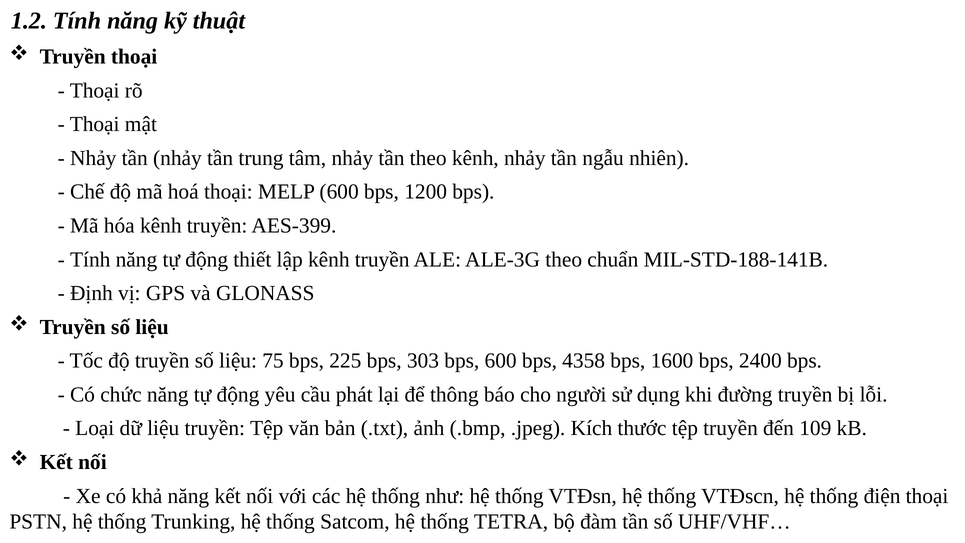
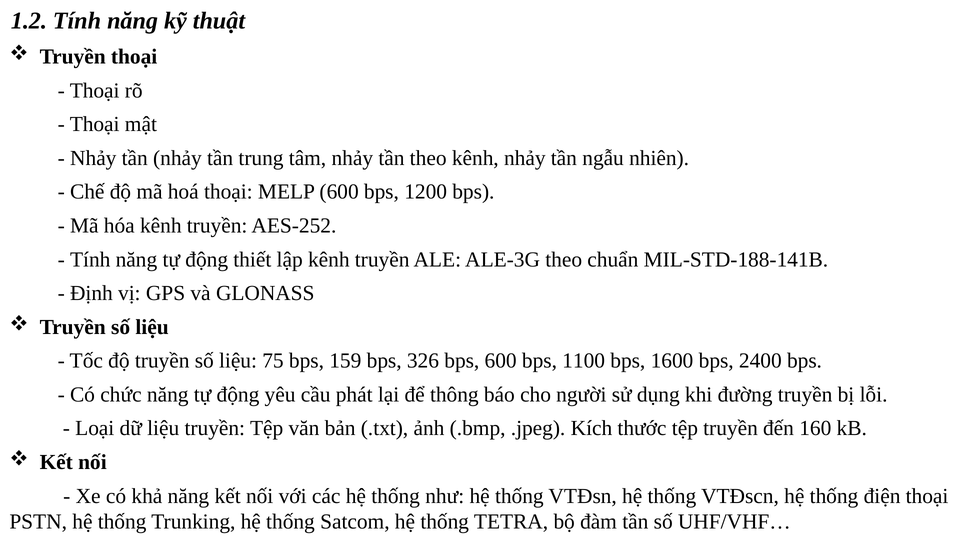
AES-399: AES-399 -> AES-252 (294, 226)
225: 225 -> 159 (345, 361)
303: 303 -> 326 (423, 361)
4358: 4358 -> 1100 (584, 361)
109: 109 -> 160 (815, 428)
